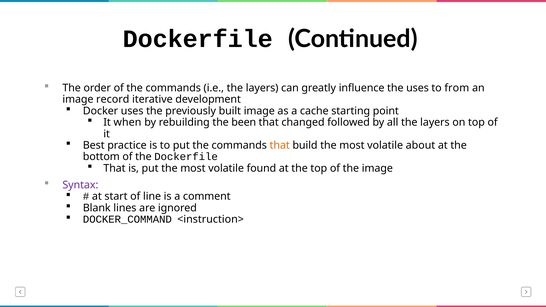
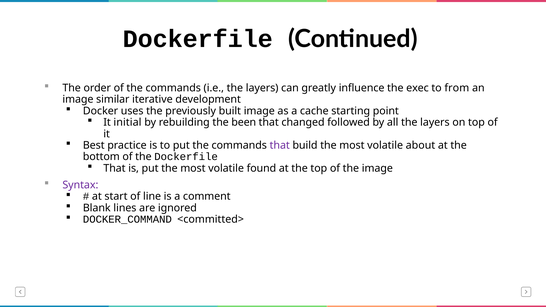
the uses: uses -> exec (418, 88)
record: record -> similar (113, 100)
when: when -> initial (127, 122)
that colour: orange -> purple (280, 145)
<instruction>: <instruction> -> <committed> (211, 219)
